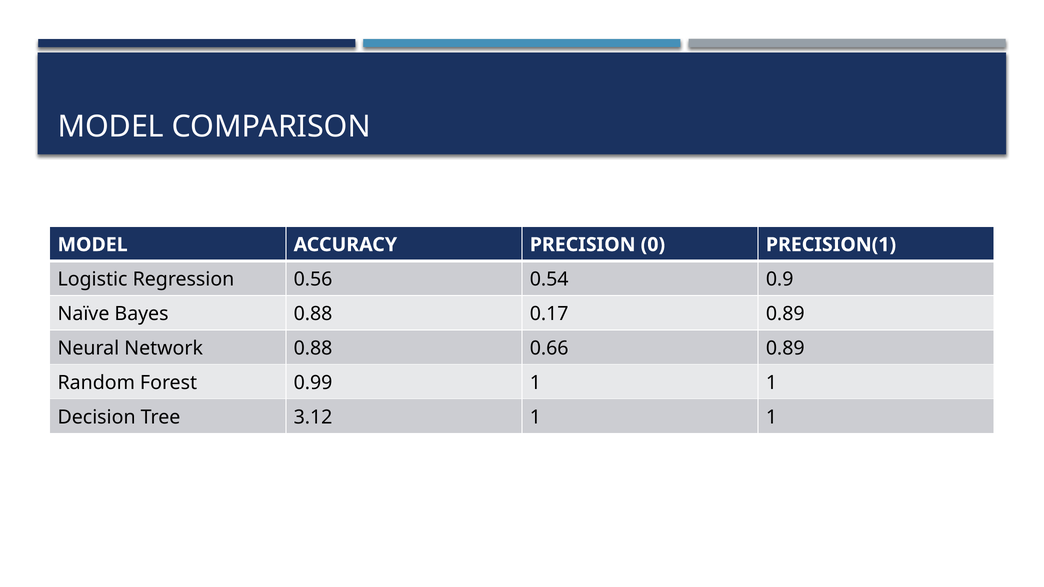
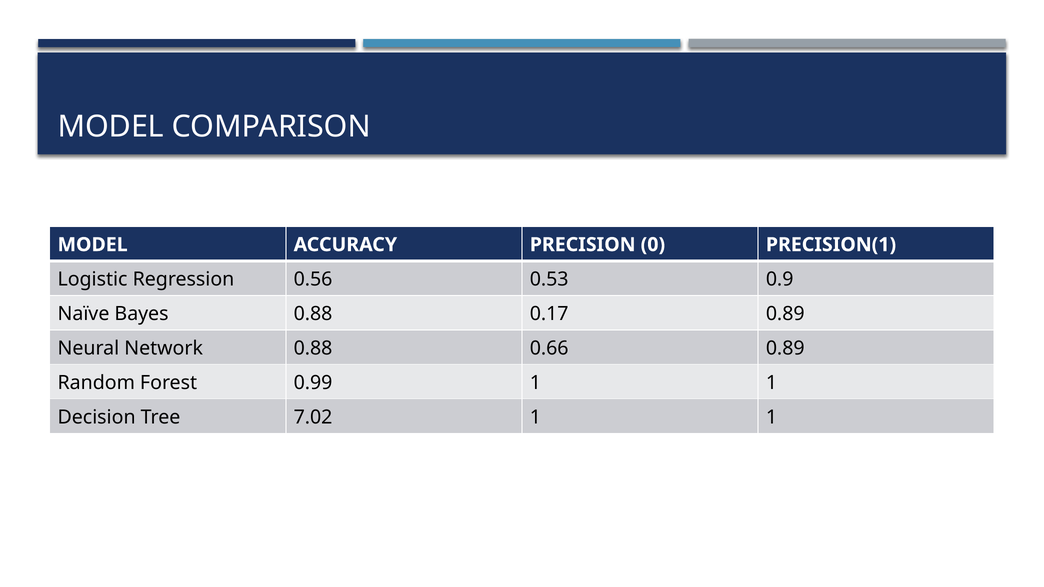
0.54: 0.54 -> 0.53 (549, 279)
3.12: 3.12 -> 7.02 (313, 417)
